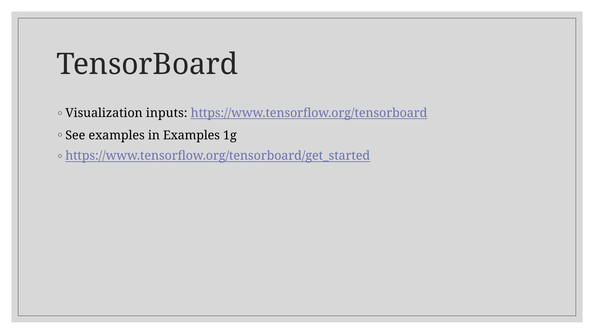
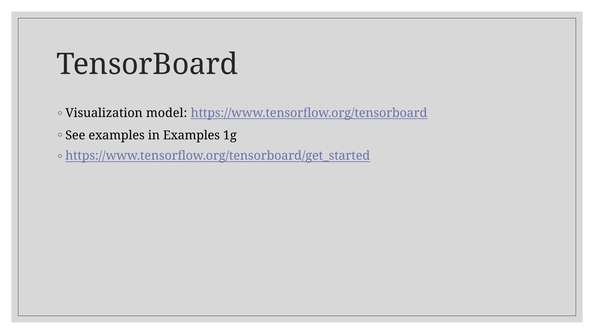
inputs: inputs -> model (167, 113)
